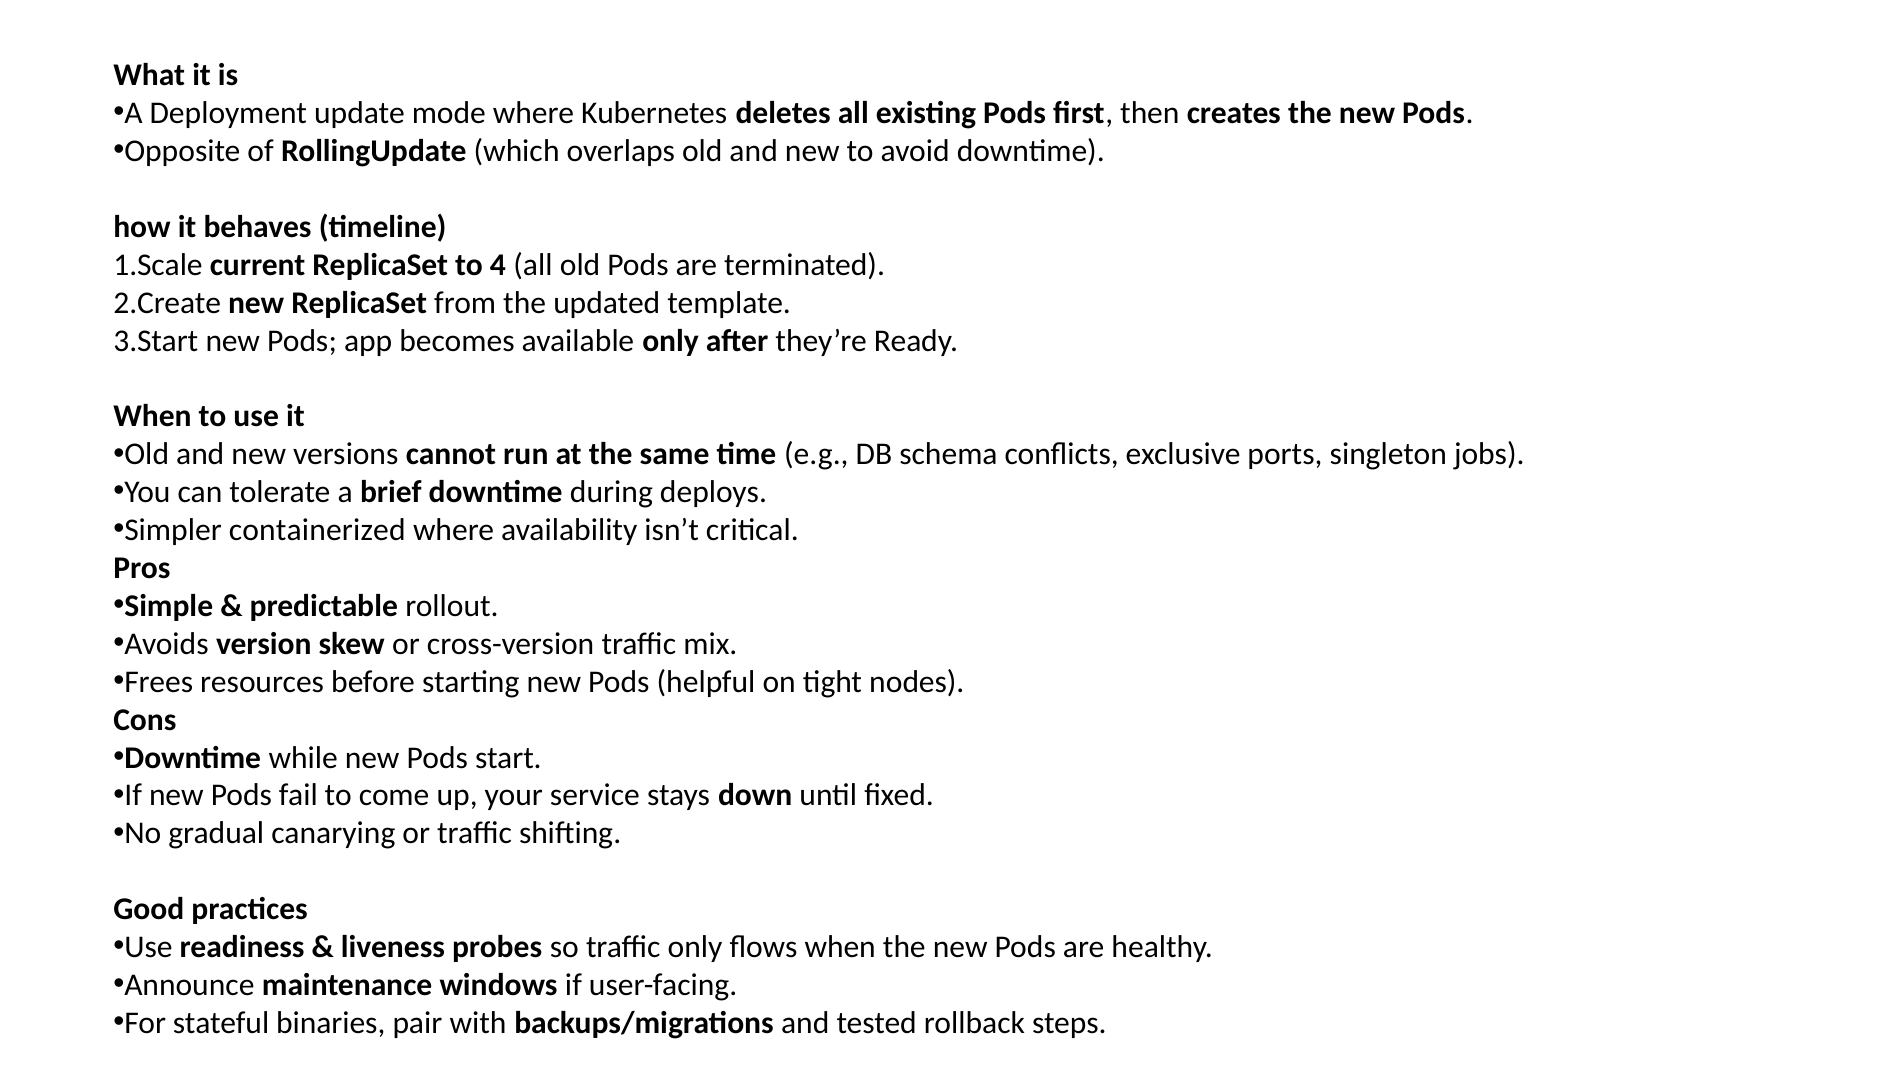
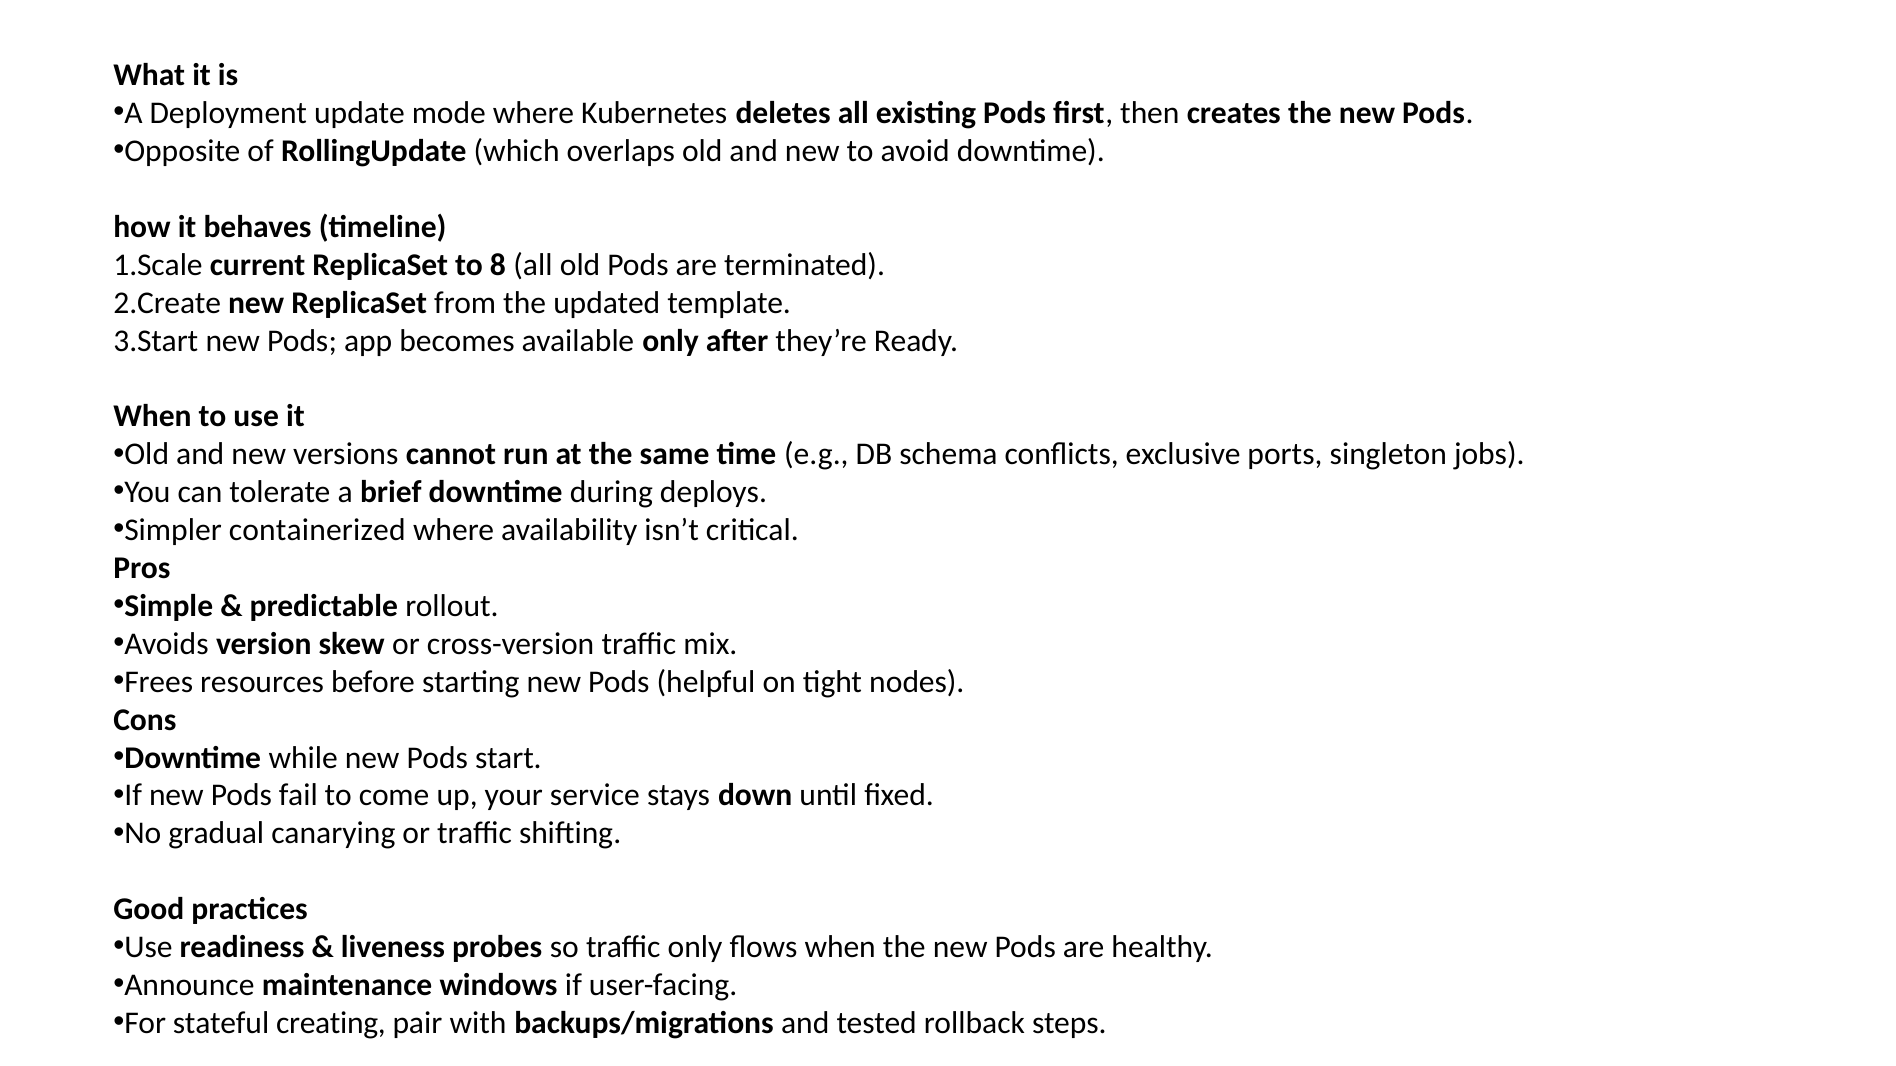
4: 4 -> 8 (498, 265)
binaries: binaries -> creating (331, 1023)
